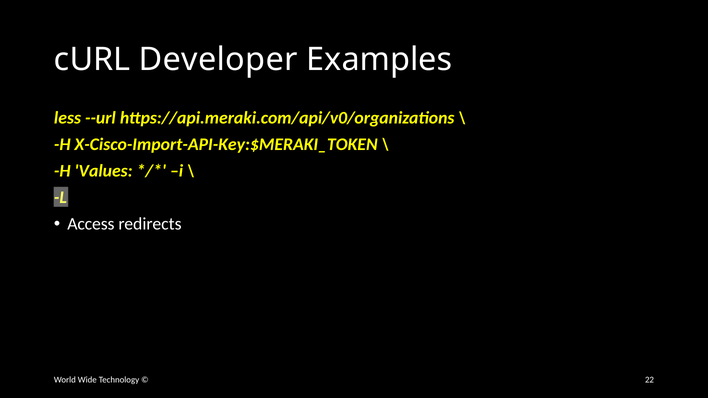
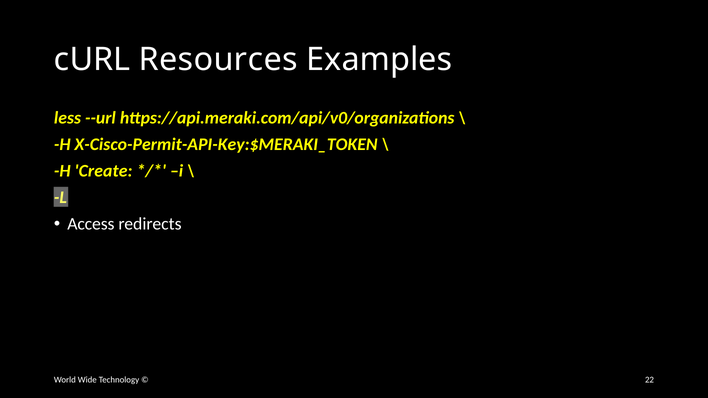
Developer: Developer -> Resources (218, 59)
X-Cisco-Import-API-Key:$MERAKI_TOKEN: X-Cisco-Import-API-Key:$MERAKI_TOKEN -> X-Cisco-Permit-API-Key:$MERAKI_TOKEN (226, 145)
Values: Values -> Create (103, 171)
